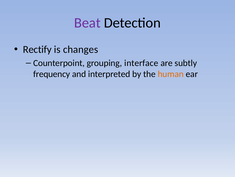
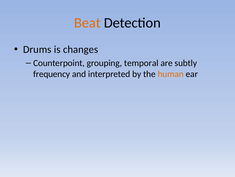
Beat colour: purple -> orange (87, 23)
Rectify: Rectify -> Drums (37, 49)
interface: interface -> temporal (141, 63)
